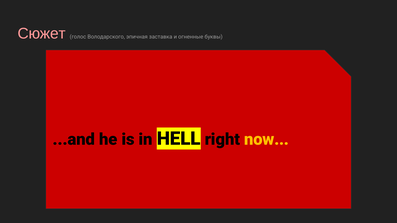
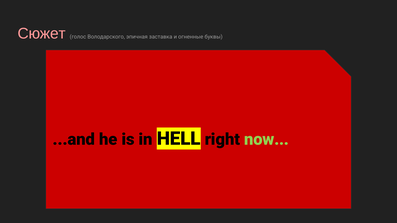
now colour: yellow -> light green (267, 140)
